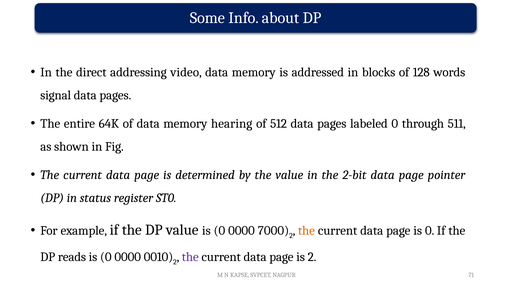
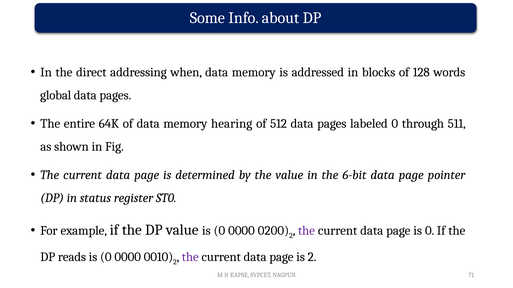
video: video -> when (186, 72)
signal: signal -> global (56, 95)
2-bit: 2-bit -> 6-bit (354, 175)
7000: 7000 -> 0200 (273, 231)
the colour: orange -> purple (306, 231)
